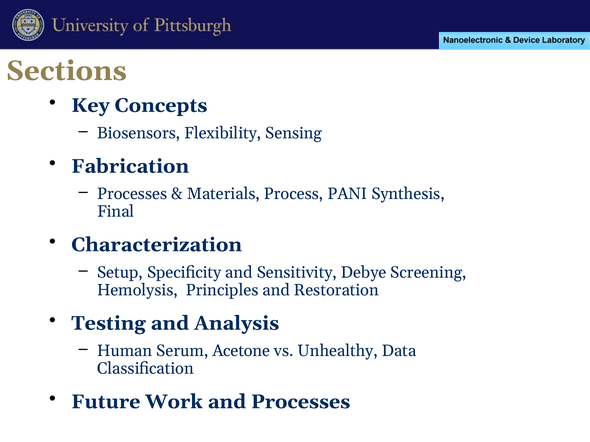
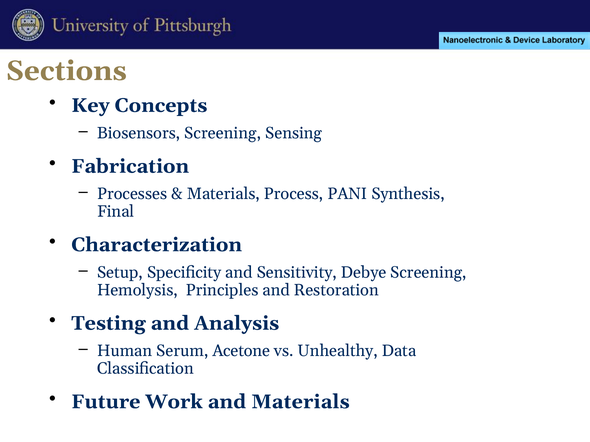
Biosensors Flexibility: Flexibility -> Screening (223, 133)
and Processes: Processes -> Materials (301, 402)
